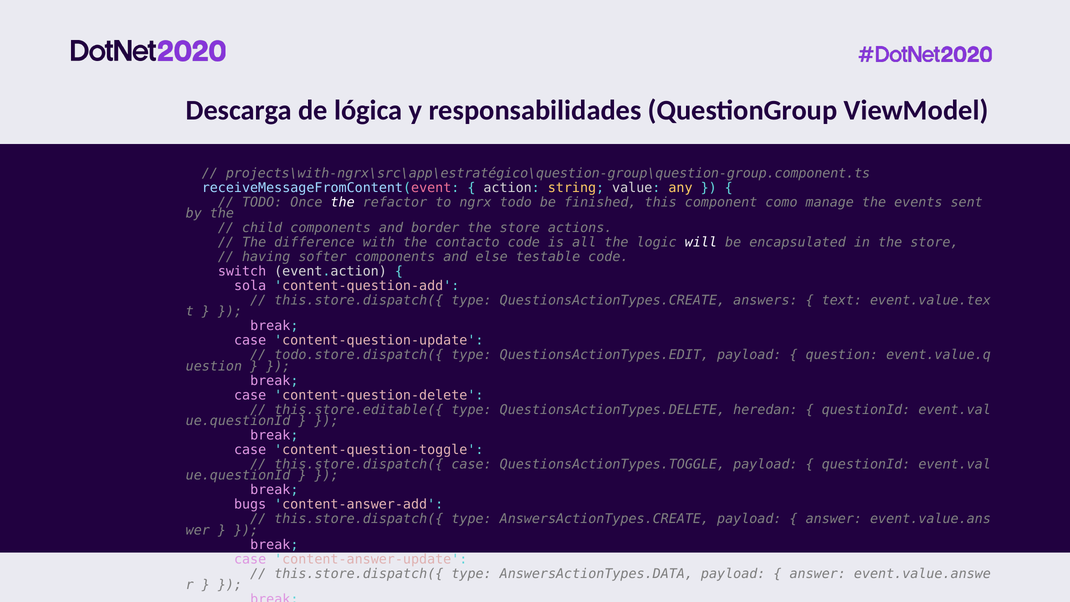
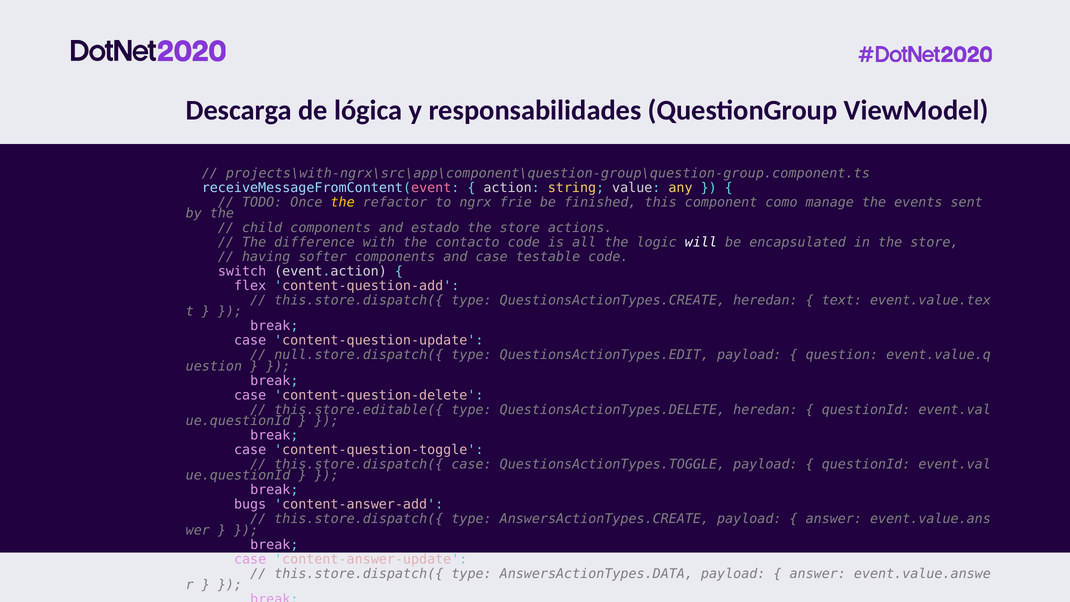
projects\with-ngrx\src\app\estratégico\question-group\question-group.component.ts: projects\with-ngrx\src\app\estratégico\question-group\question-group.component.ts -> projects\with-ngrx\src\app\component\question-group\question-group.component.ts (548, 173)
the colour: white -> yellow (343, 202)
ngrx todo: todo -> frie (516, 202)
border: border -> estado (435, 228)
and else: else -> case (492, 257)
sola: sola -> flex (250, 286)
QuestionsActionTypes.CREATE answers: answers -> heredan (765, 300)
todo.store.dispatch({: todo.store.dispatch({ -> null.store.dispatch({ (359, 355)
